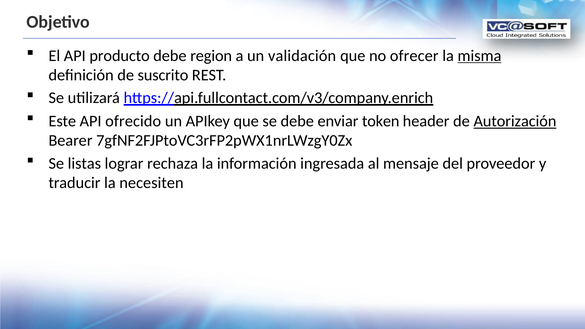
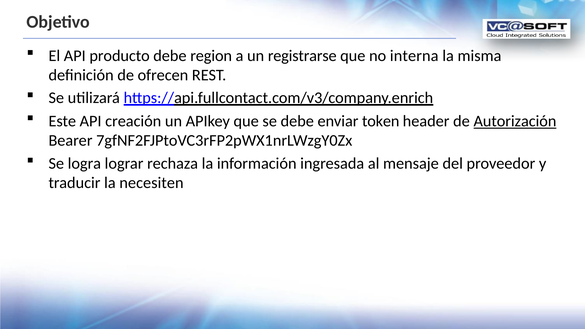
validación: validación -> registrarse (302, 56)
ofrecer: ofrecer -> interna (414, 56)
misma underline: present -> none (479, 56)
suscrito: suscrito -> ofrecen (163, 75)
ofrecido: ofrecido -> creación (133, 121)
listas: listas -> logra (84, 163)
